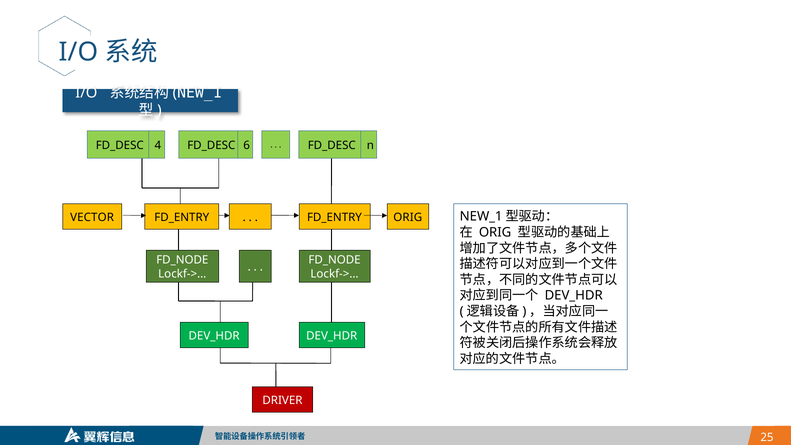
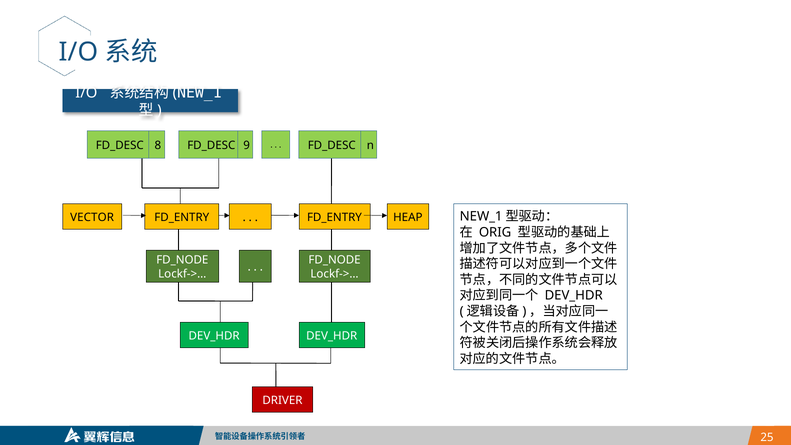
4: 4 -> 8 (158, 145)
6: 6 -> 9 (247, 145)
ORIG: ORIG -> HEAP (408, 217)
